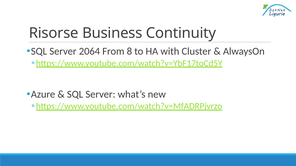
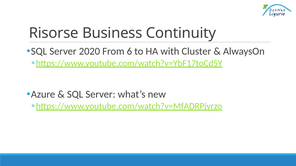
2064: 2064 -> 2020 (89, 52)
8: 8 -> 6 (129, 52)
